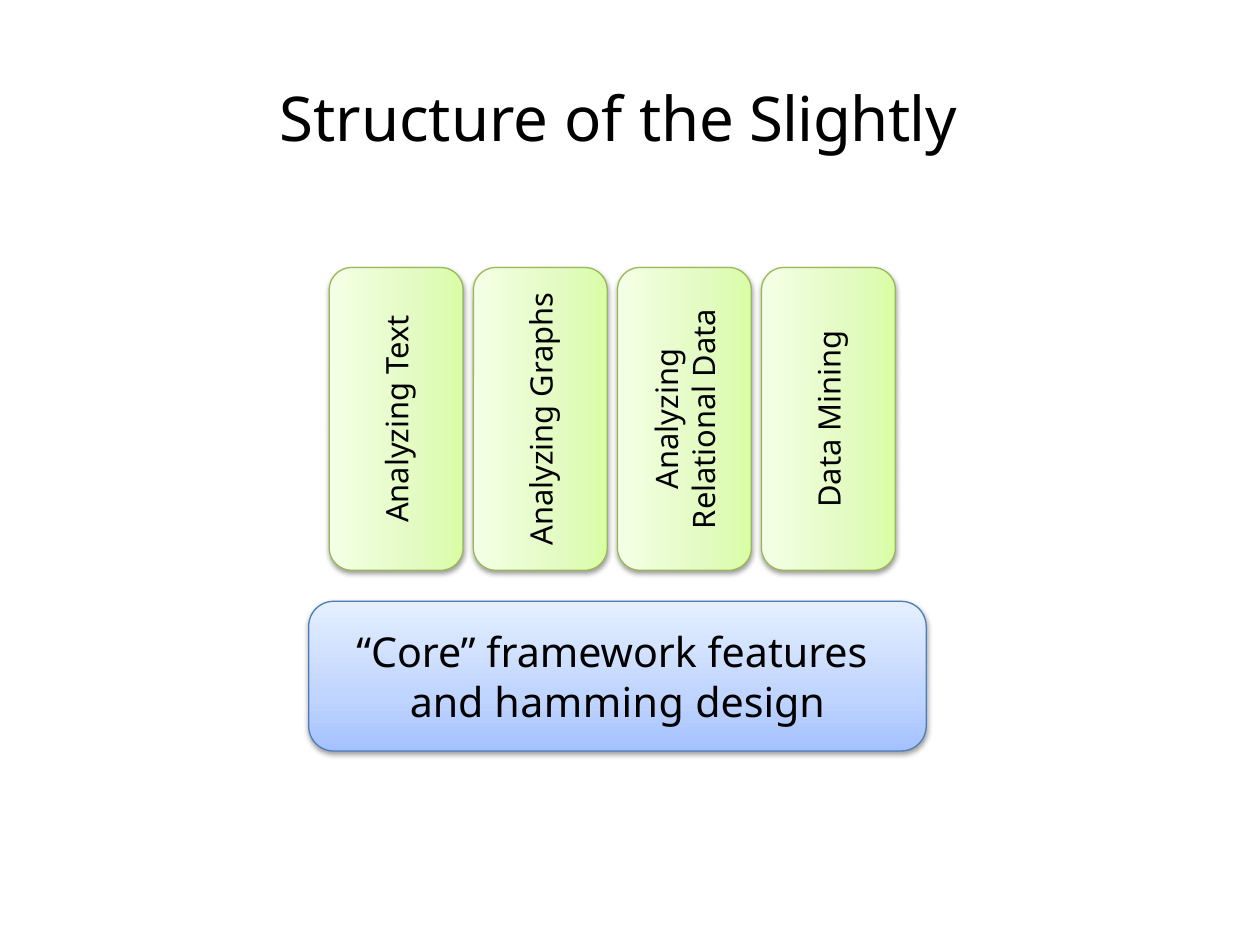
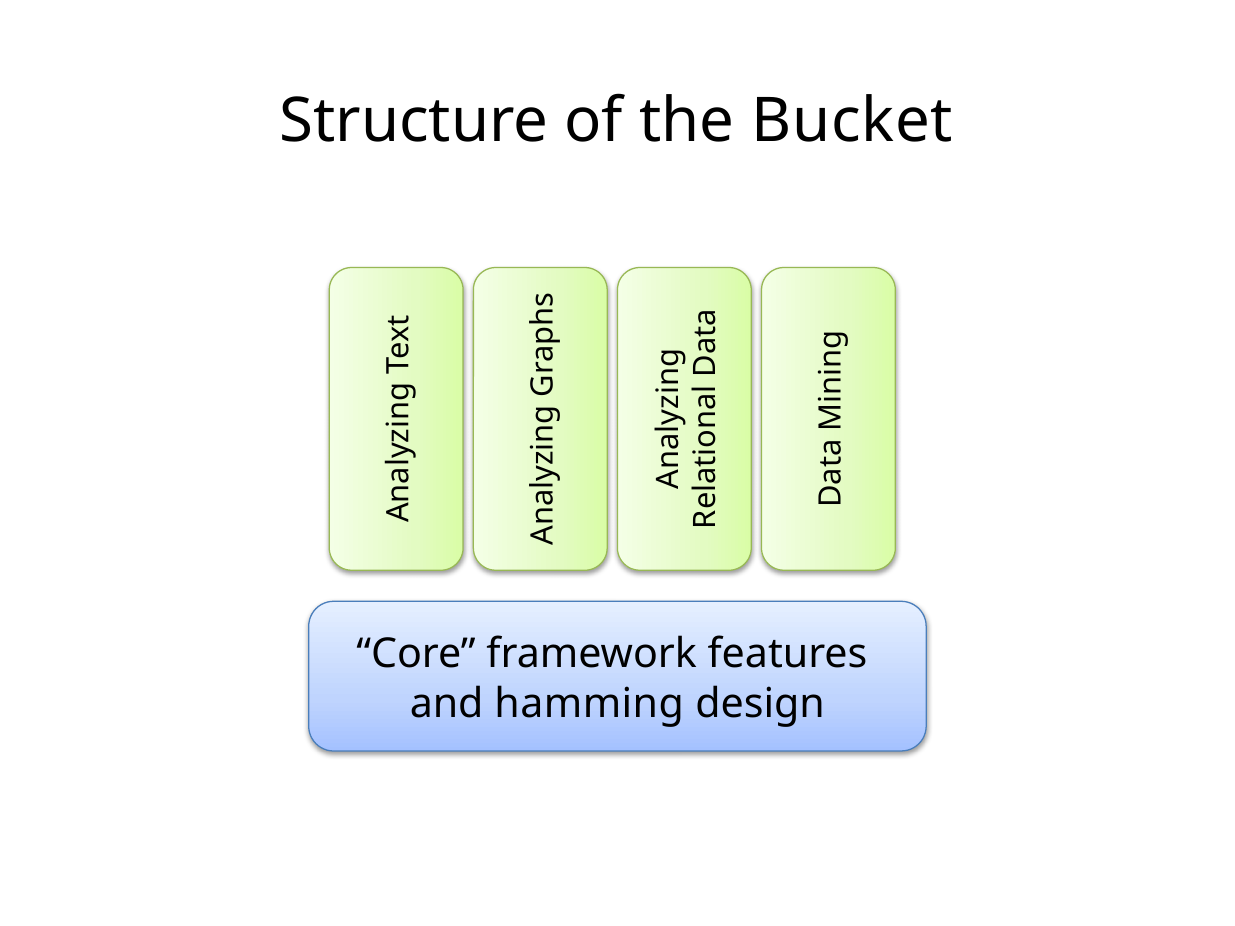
Slightly: Slightly -> Bucket (852, 122)
